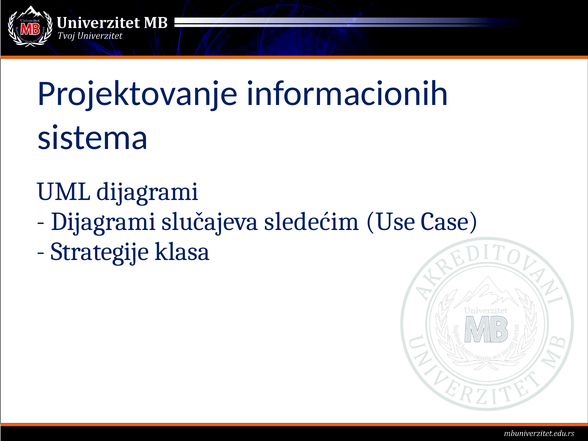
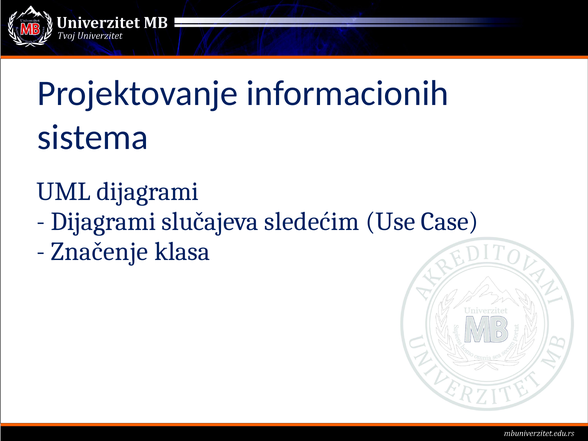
Strategije: Strategije -> Značenje (100, 252)
